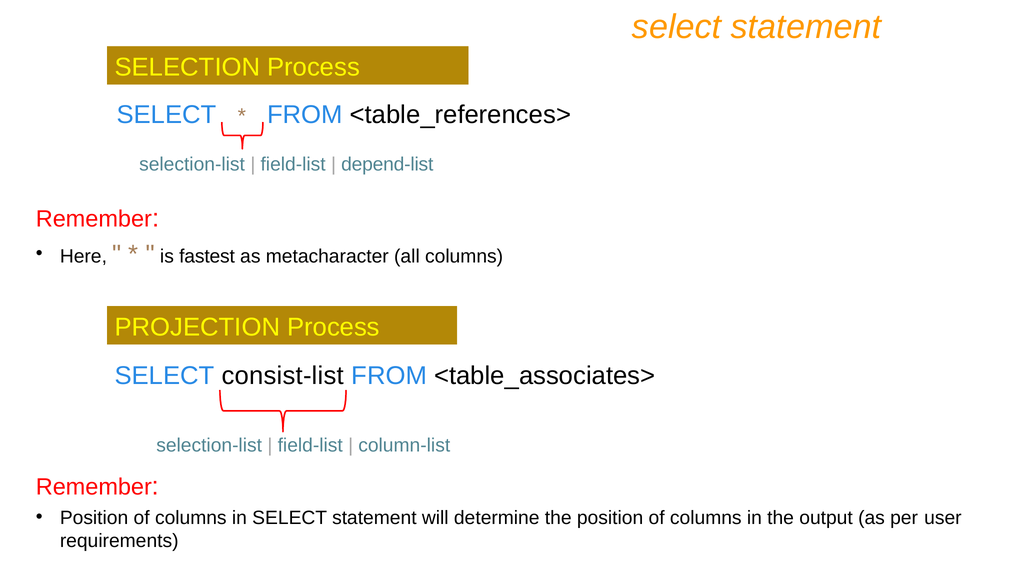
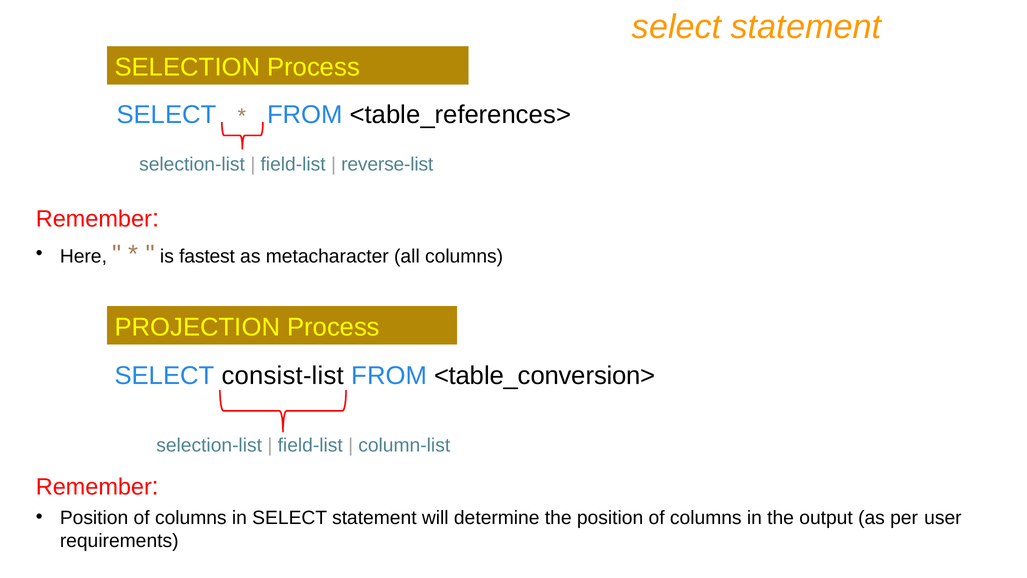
depend-list: depend-list -> reverse-list (387, 164)
<table_associates>: <table_associates> -> <table_conversion> (545, 375)
